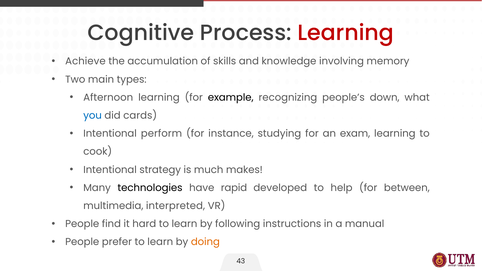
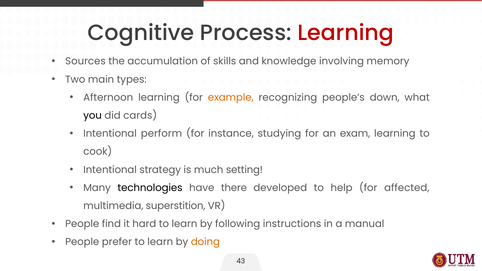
Achieve: Achieve -> Sources (85, 61)
example colour: black -> orange (231, 98)
you colour: blue -> black (93, 116)
makes: makes -> setting (244, 170)
rapid: rapid -> there (234, 188)
between: between -> affected (407, 188)
interpreted: interpreted -> superstition (176, 206)
